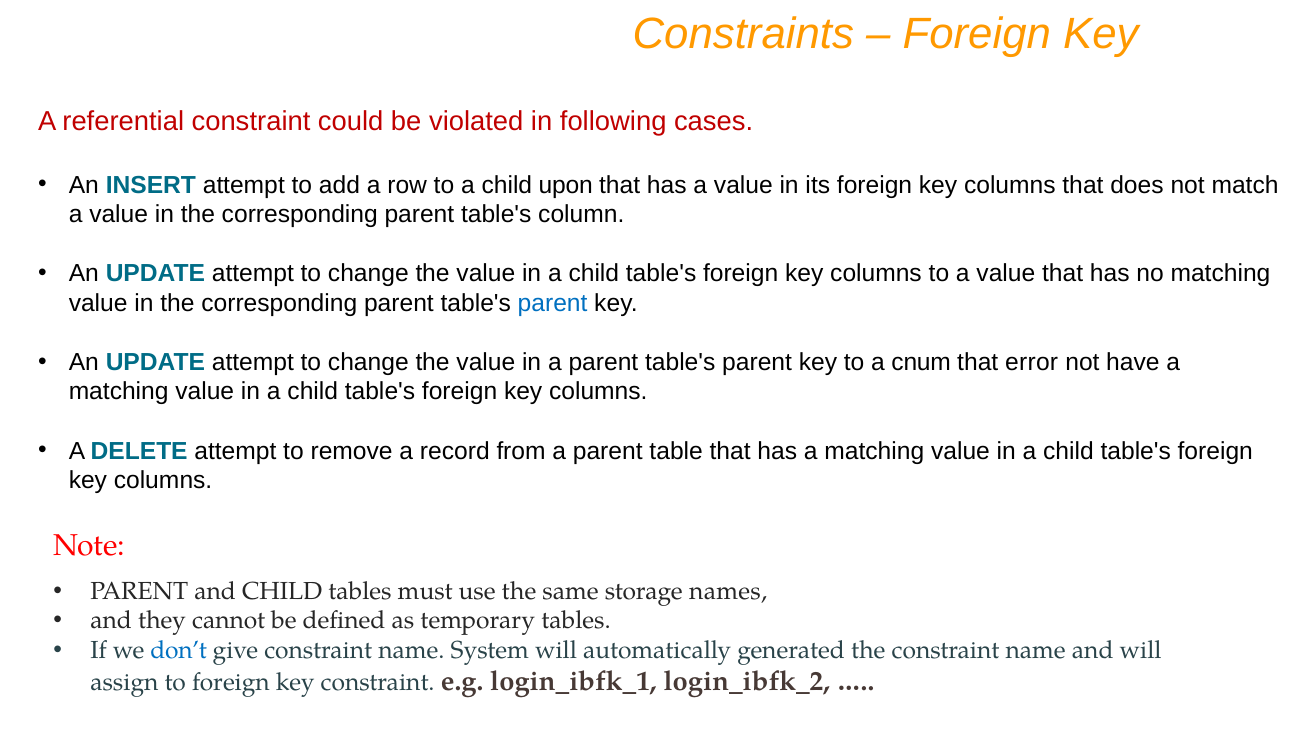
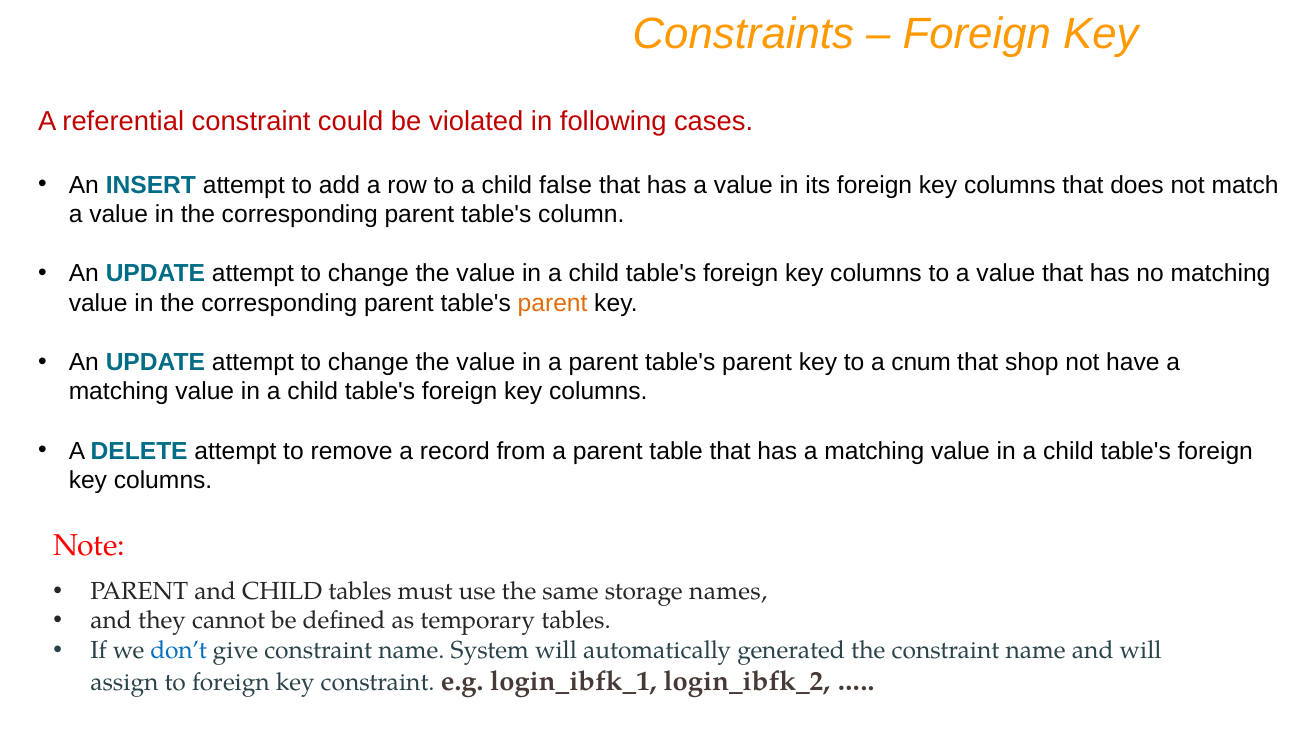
upon: upon -> false (565, 185)
parent colour: blue -> orange (553, 303)
error: error -> shop (1032, 362)
